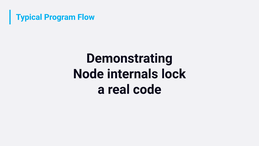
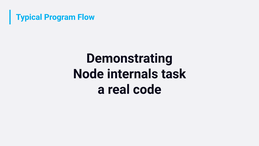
lock: lock -> task (174, 74)
